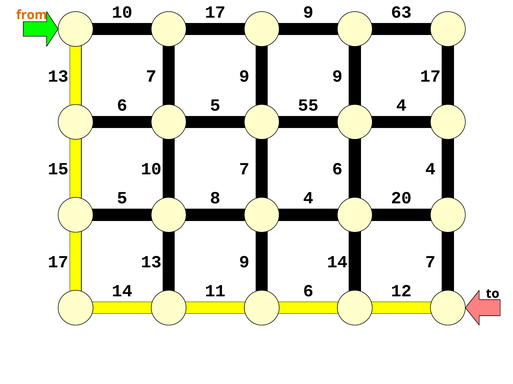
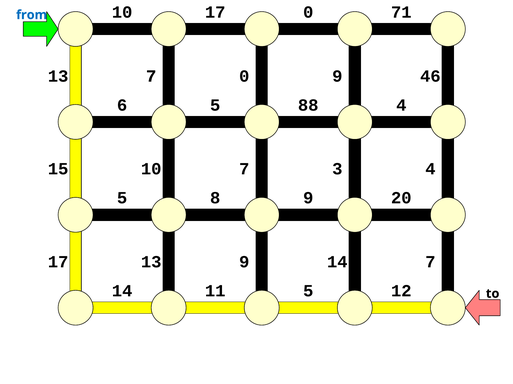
10 9: 9 -> 0 (308, 12)
63: 63 -> 71 (401, 12)
from colour: orange -> blue (32, 15)
9: 9 -> 0 (244, 76)
17: 17 -> 46 (430, 76)
55: 55 -> 88 (308, 105)
10 6: 6 -> 3 (337, 169)
8 4: 4 -> 9 (308, 198)
11 6: 6 -> 5 (308, 291)
